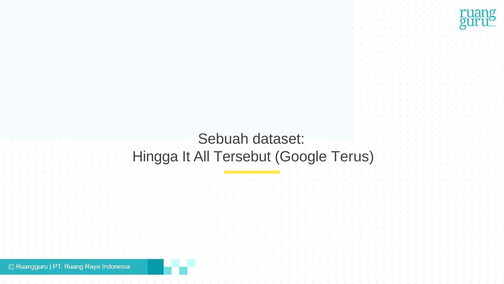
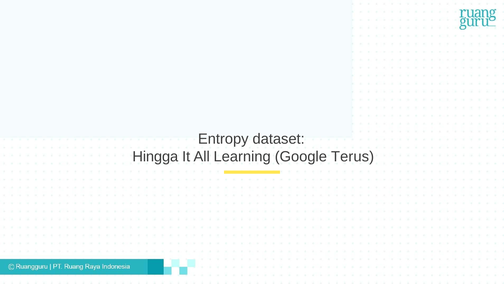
Sebuah: Sebuah -> Entropy (223, 139)
Tersebut: Tersebut -> Learning (242, 156)
